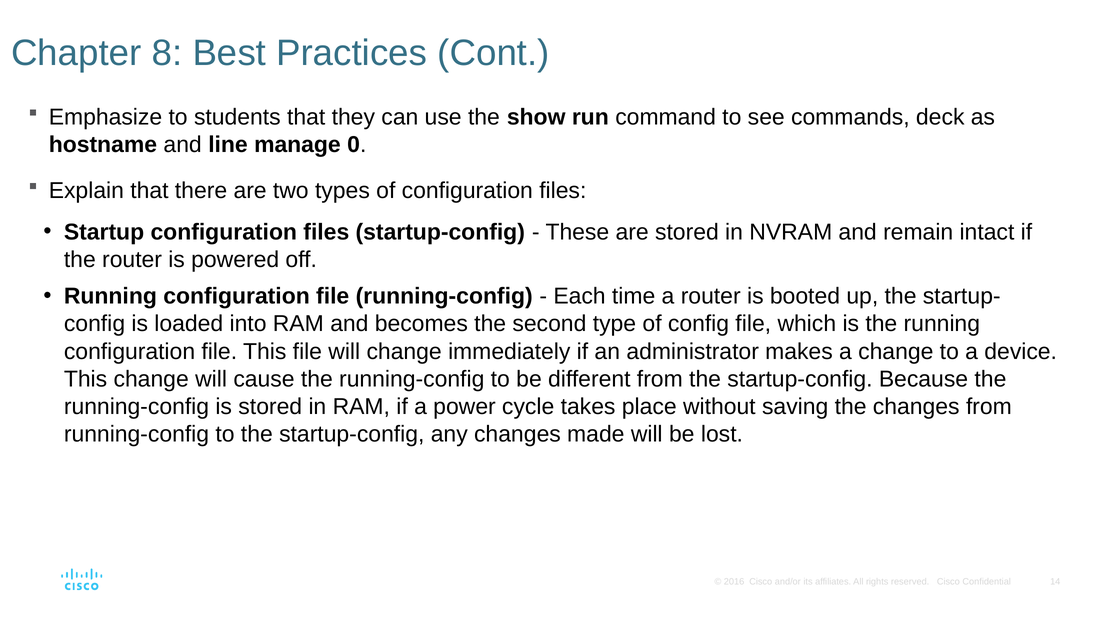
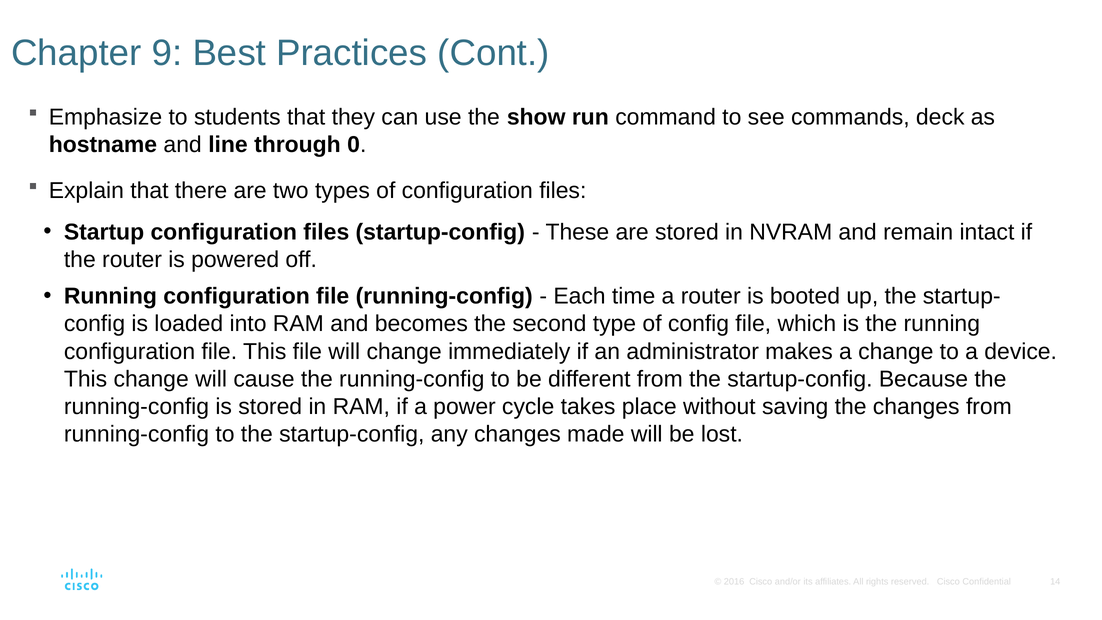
8: 8 -> 9 (167, 53)
manage: manage -> through (297, 145)
